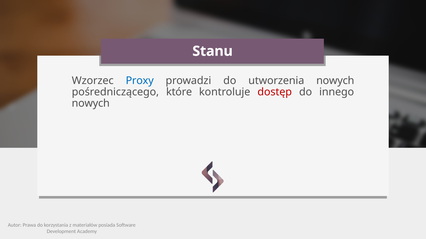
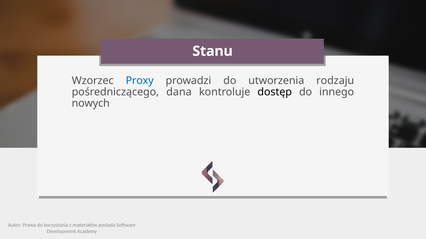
utworzenia nowych: nowych -> rodzaju (335, 81)
które: które -> dana (179, 92)
dostęp colour: red -> black (275, 92)
